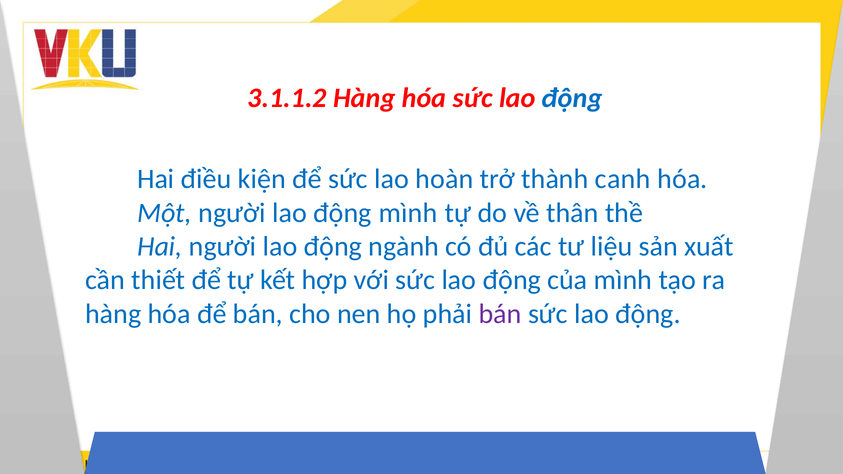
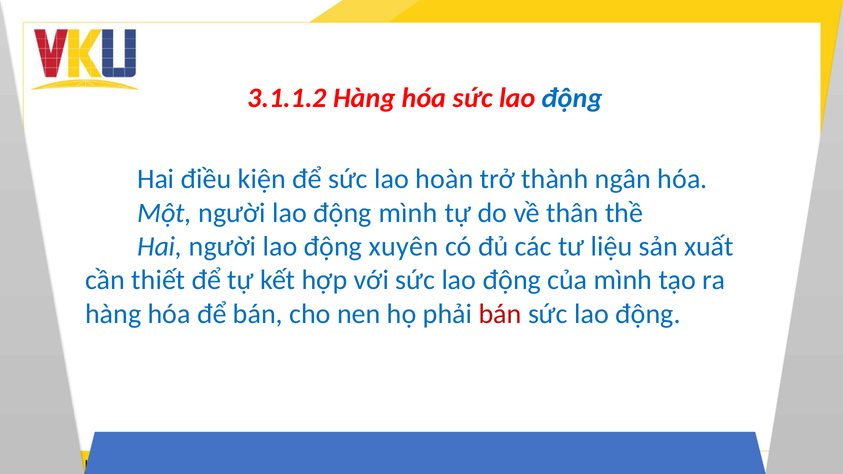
canh: canh -> ngân (623, 179)
ngành: ngành -> xuyên (404, 247)
bán colour: purple -> red (500, 314)
